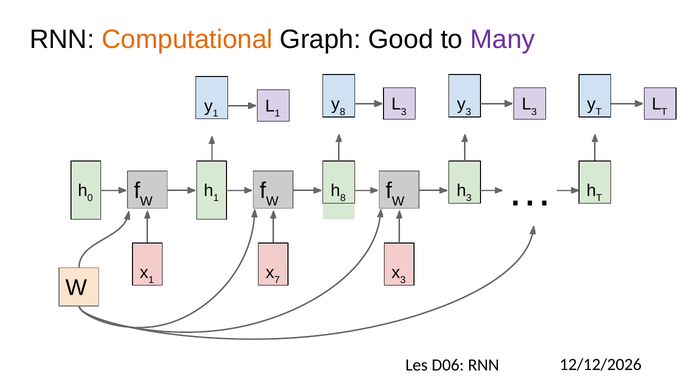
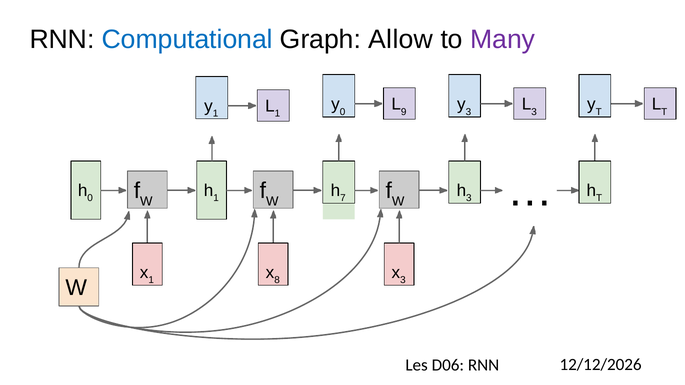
Computational colour: orange -> blue (187, 40)
Good: Good -> Allow (401, 40)
3: 3 -> 9 (404, 112)
8: 8 -> 0 (343, 112)
8: 8 -> 7 (343, 198)
7: 7 -> 8 (277, 280)
